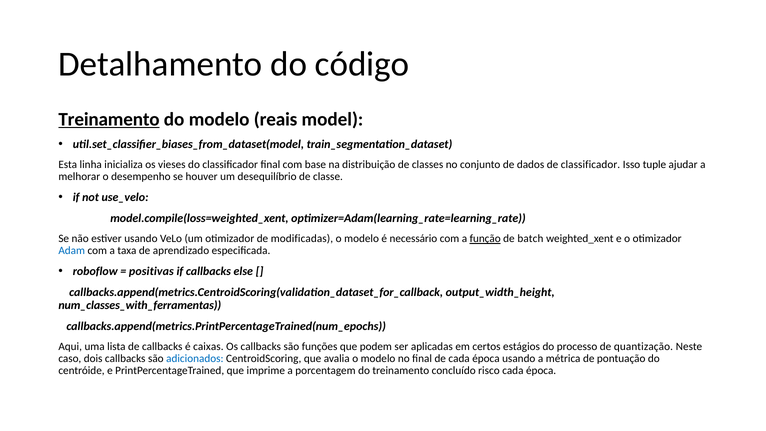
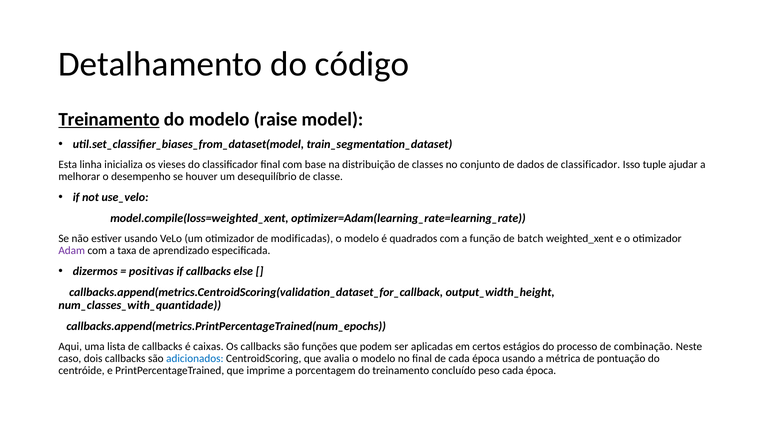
reais: reais -> raise (276, 119)
necessário: necessário -> quadrados (413, 239)
função underline: present -> none (485, 239)
Adam colour: blue -> purple (72, 251)
roboflow: roboflow -> dizermos (95, 271)
num_classes_with_ferramentas: num_classes_with_ferramentas -> num_classes_with_quantidade (140, 305)
quantização: quantização -> combinação (643, 346)
risco: risco -> peso (489, 371)
